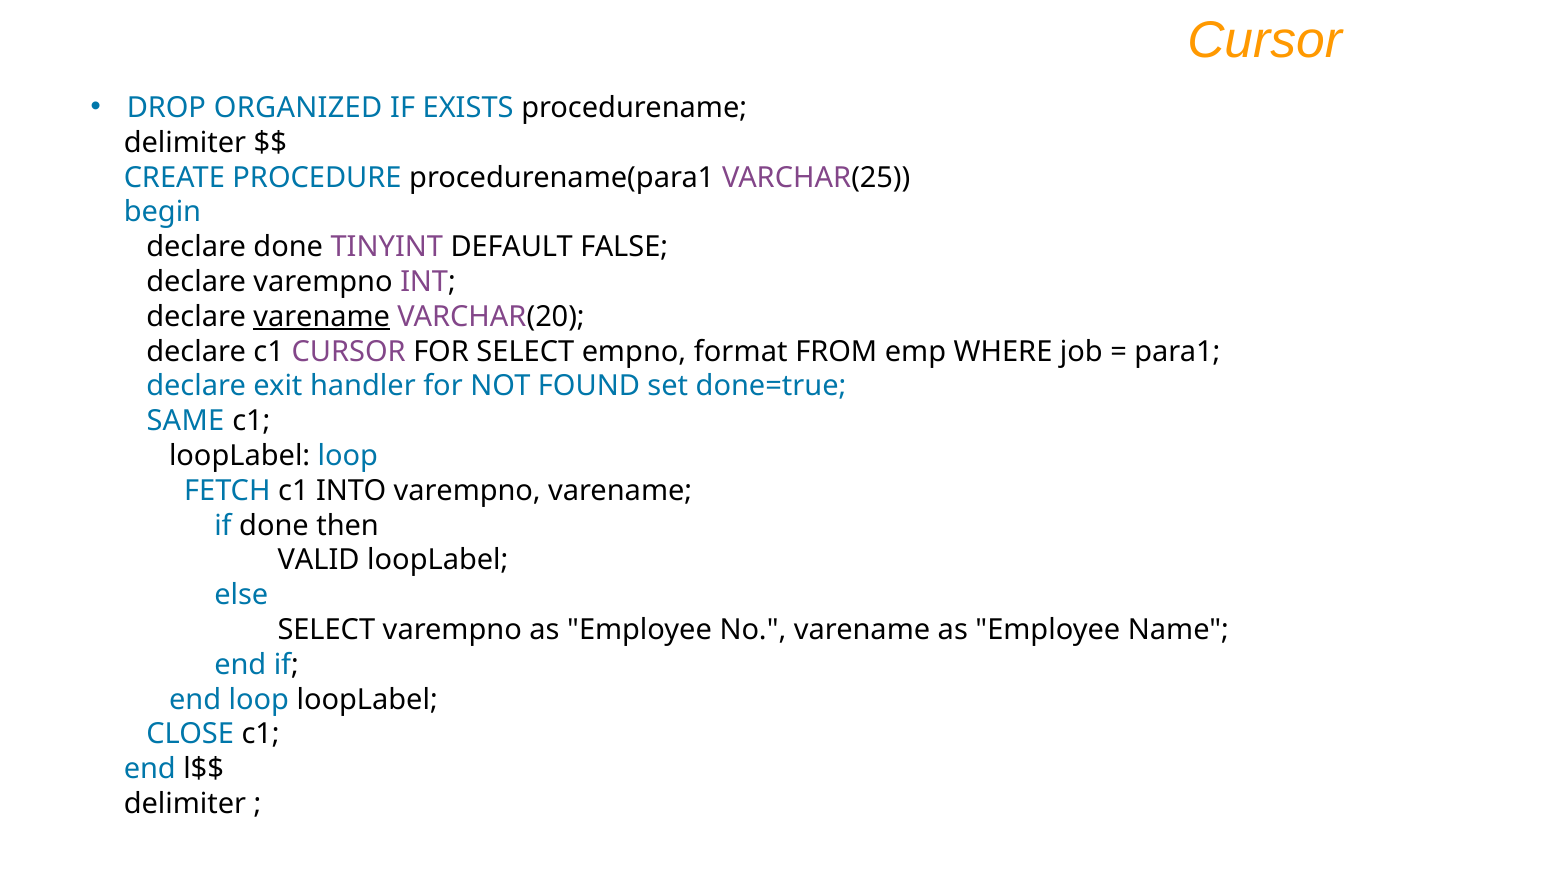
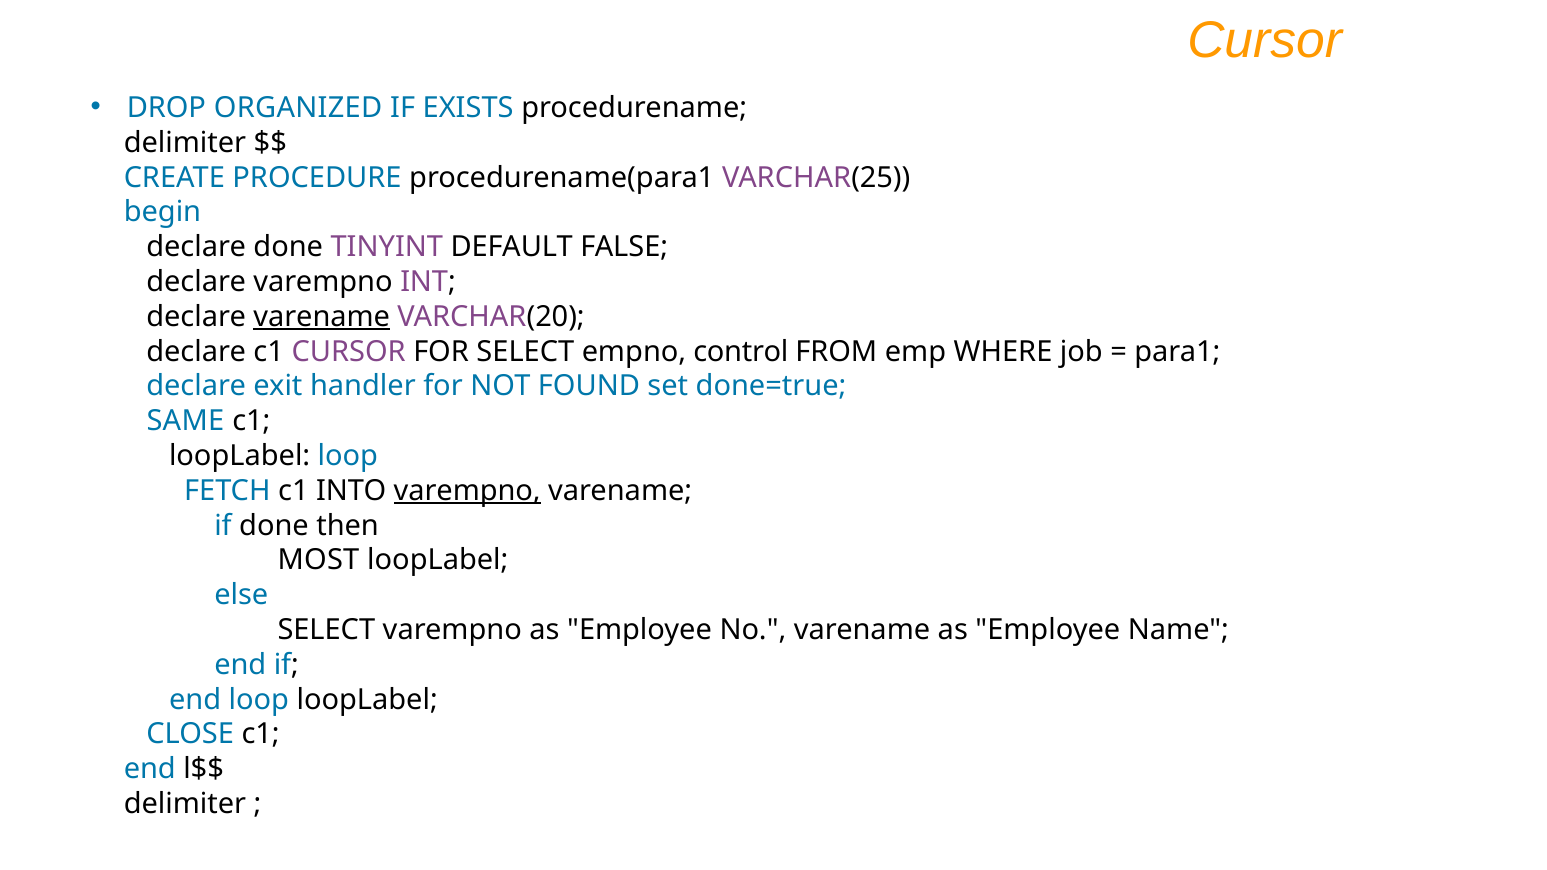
format: format -> control (741, 352)
varempno underline: none -> present (467, 491)
VALID: VALID -> MOST (318, 560)
